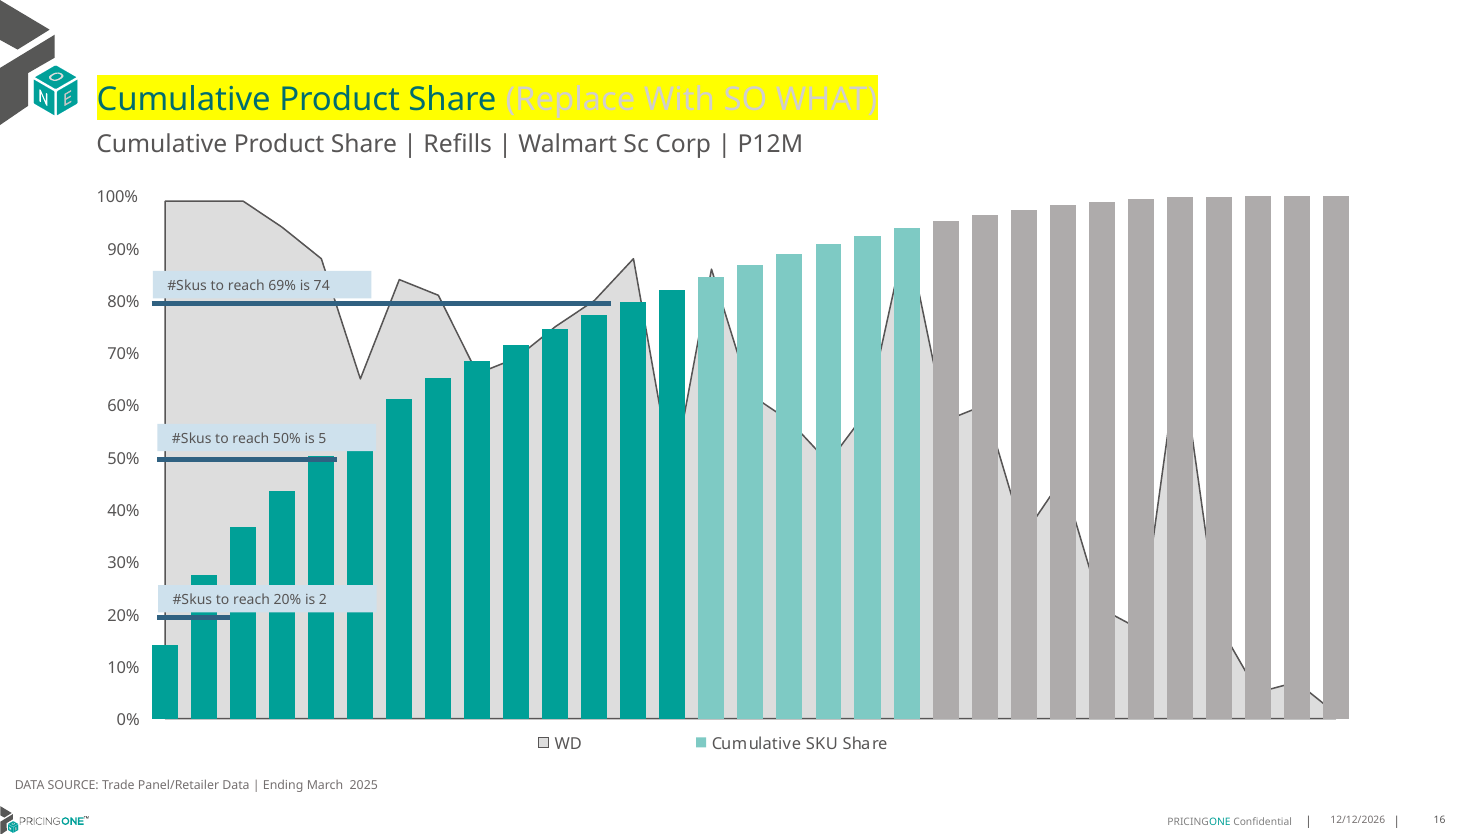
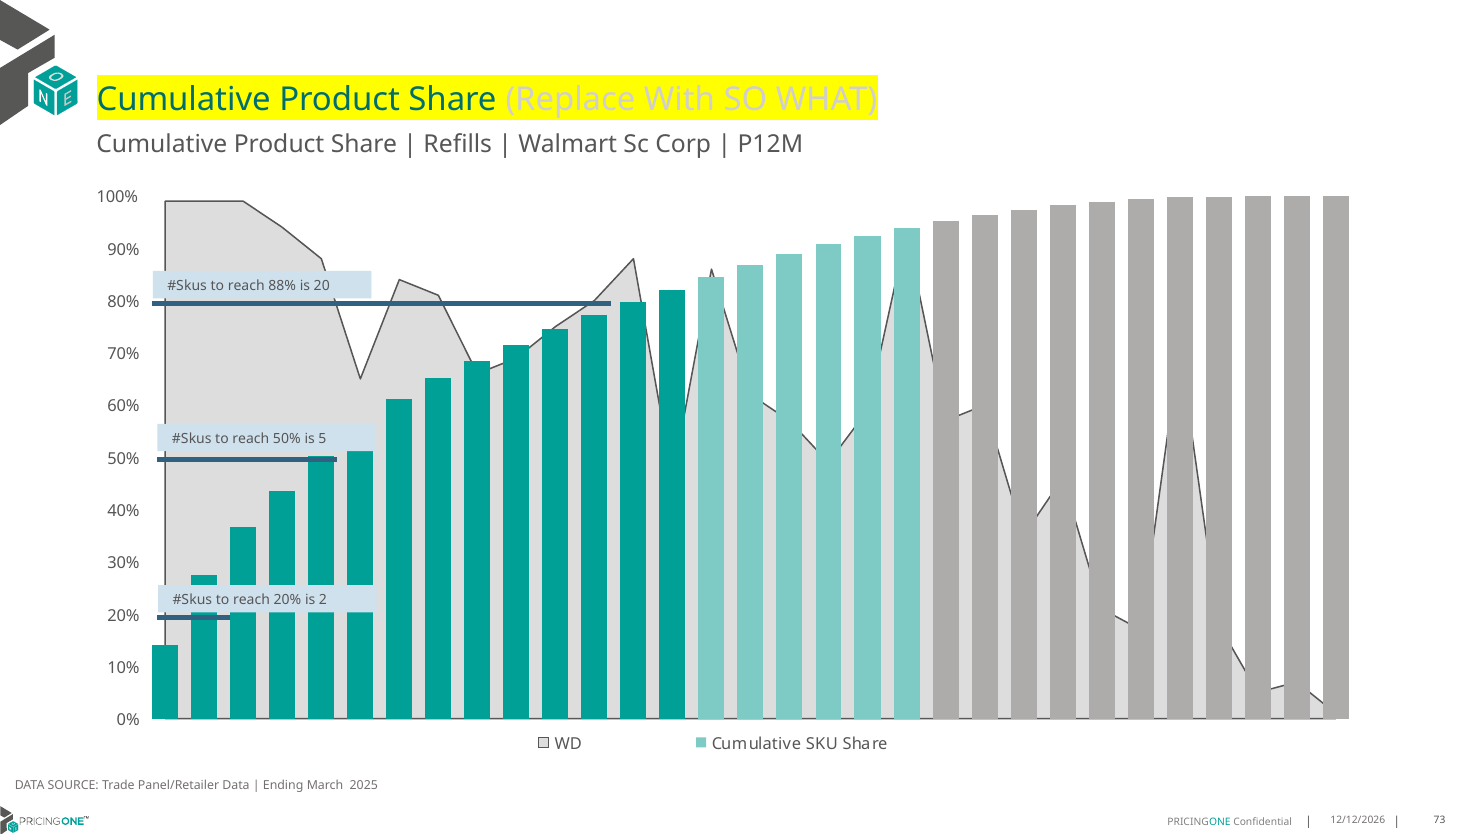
69%: 69% -> 88% (282, 285)
74: 74 -> 20 (322, 285)
16: 16 -> 73 (1440, 820)
